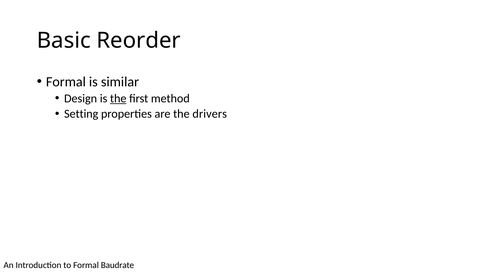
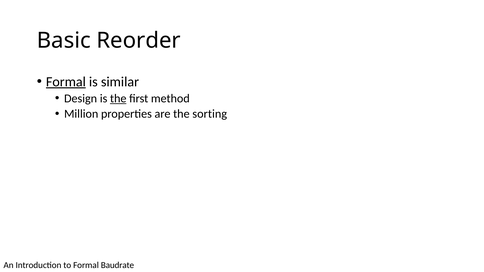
Formal underline: none -> present (66, 82)
Setting: Setting -> Million (81, 114)
drivers: drivers -> sorting (210, 114)
